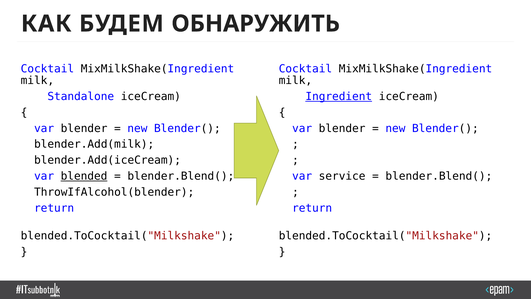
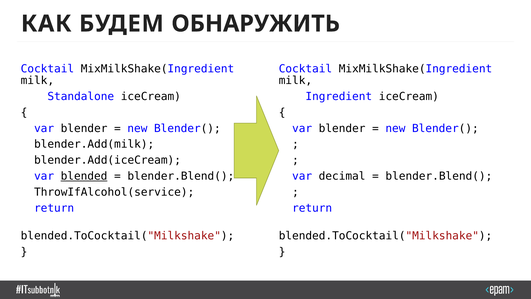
Ingredient underline: present -> none (339, 96)
service: service -> decimal (342, 176)
ThrowIfAlcohol(blender: ThrowIfAlcohol(blender -> ThrowIfAlcohol(service (114, 192)
